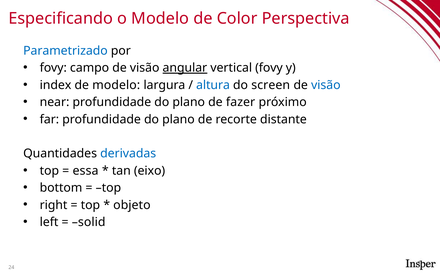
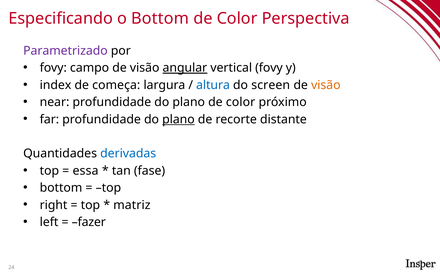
o Modelo: Modelo -> Bottom (160, 19)
Parametrizado colour: blue -> purple (65, 51)
de modelo: modelo -> começa (116, 85)
visão colour: blue -> orange (326, 85)
plano de fazer: fazer -> color (241, 102)
plano underline: none -> present (178, 119)
eixo: eixo -> fase (150, 171)
objeto: objeto -> matriz (132, 205)
solid: solid -> fazer (89, 222)
